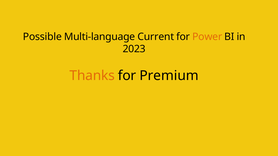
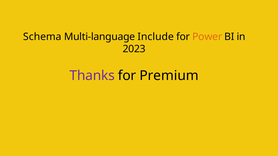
Possible: Possible -> Schema (42, 37)
Current: Current -> Include (156, 37)
Thanks colour: orange -> purple (92, 76)
